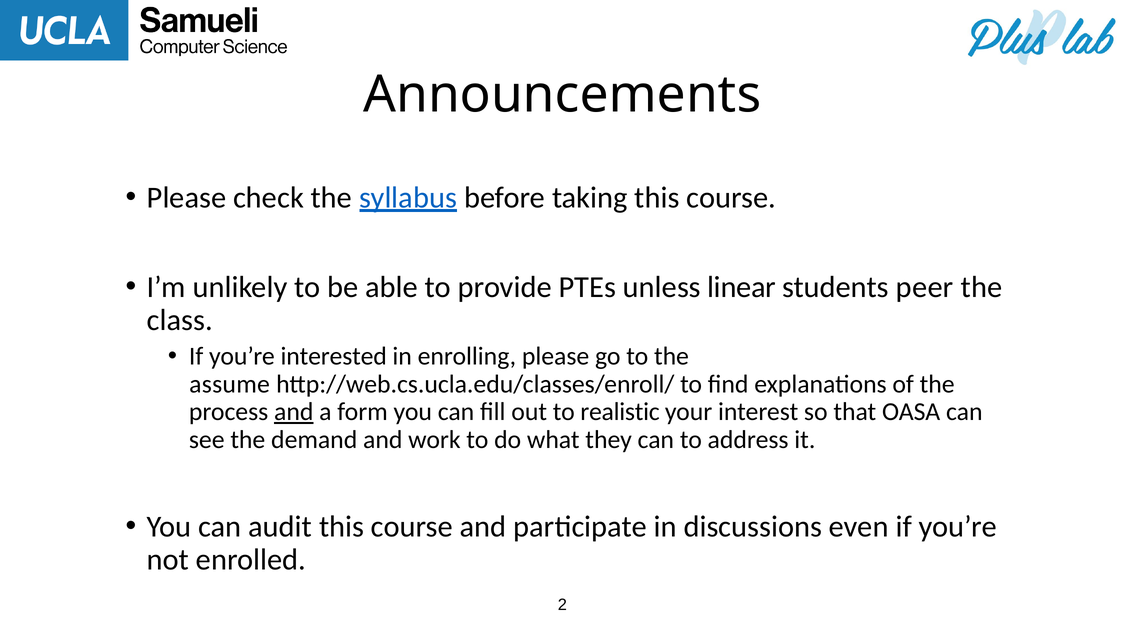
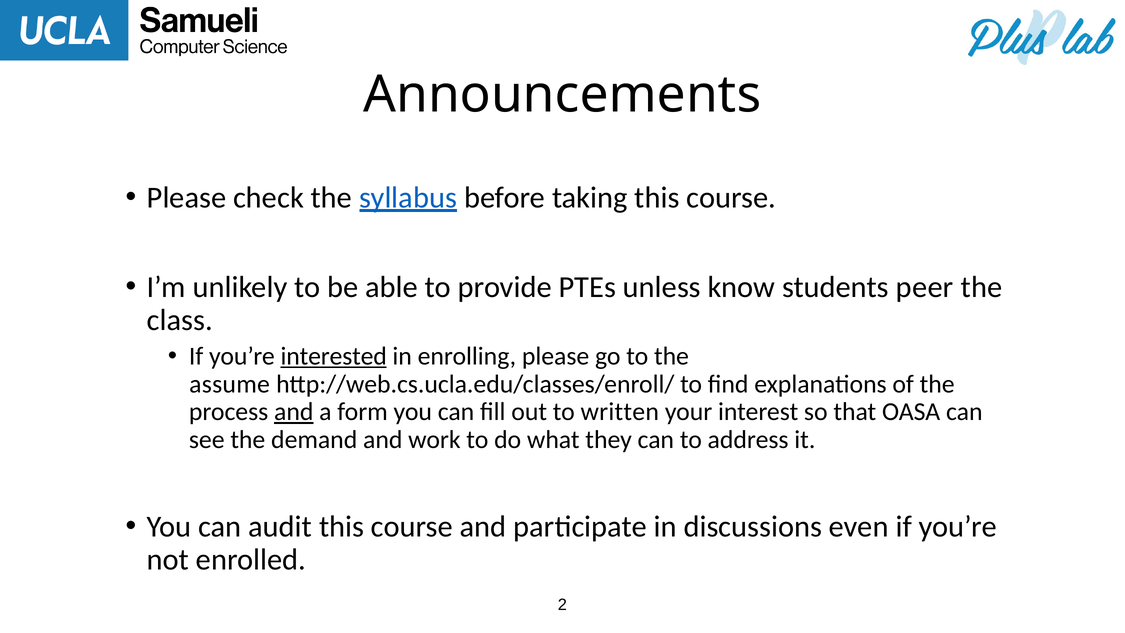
linear: linear -> know (741, 287)
interested underline: none -> present (334, 356)
realistic: realistic -> written (620, 412)
